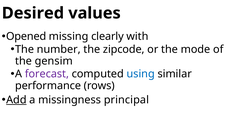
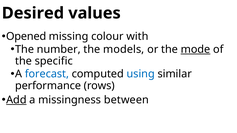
clearly: clearly -> colour (107, 36)
zipcode: zipcode -> models (124, 49)
mode underline: none -> present (196, 49)
gensim: gensim -> specific (54, 61)
forecast colour: purple -> blue (47, 74)
principal: principal -> between (126, 100)
